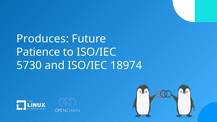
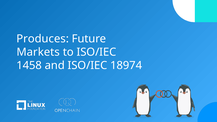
Patience: Patience -> Markets (38, 52)
5730: 5730 -> 1458 (29, 66)
